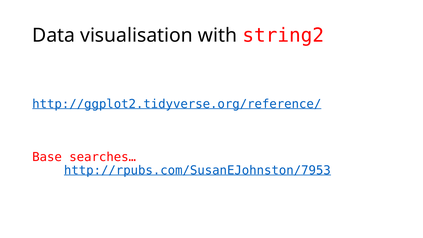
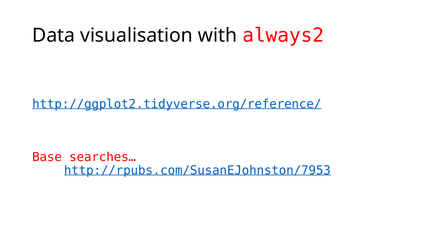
string2: string2 -> always2 (283, 36)
